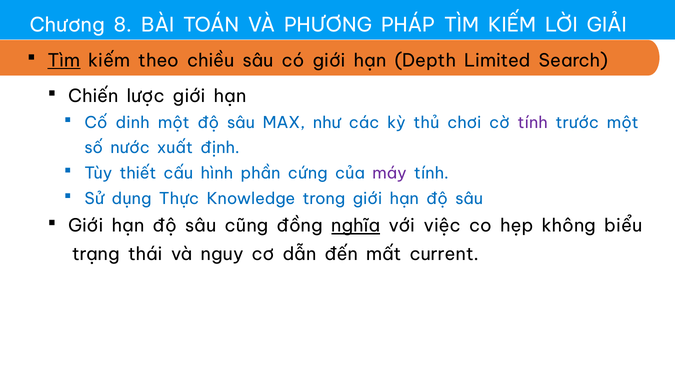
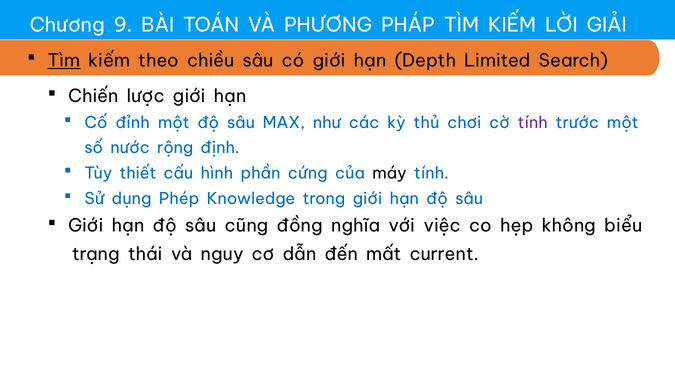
8: 8 -> 9 (123, 25)
dinh: dinh -> đỉnh (133, 123)
xuất: xuất -> rộng (175, 148)
máy colour: purple -> black (390, 173)
Thực: Thực -> Phép (179, 199)
nghĩa underline: present -> none (356, 226)
